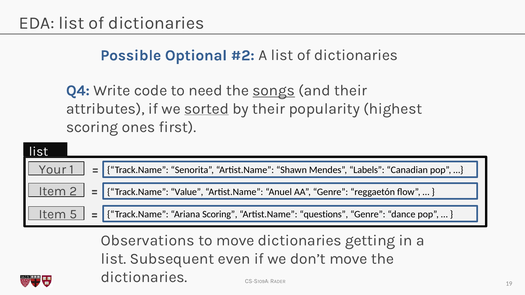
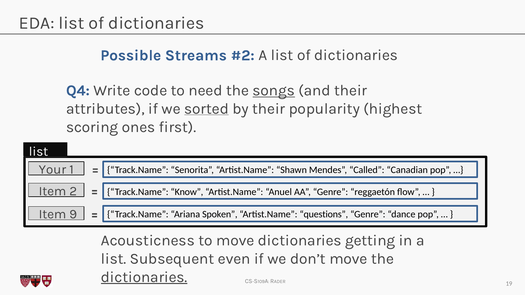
Optional: Optional -> Streams (196, 55)
Labels: Labels -> Called (367, 170)
Value: Value -> Know (187, 192)
5: 5 -> 9 (73, 215)
Ariana Scoring: Scoring -> Spoken (220, 214)
Observations: Observations -> Acousticness (148, 241)
dictionaries underline: none -> present (144, 277)
